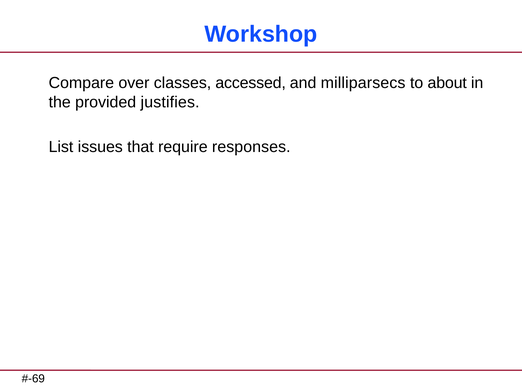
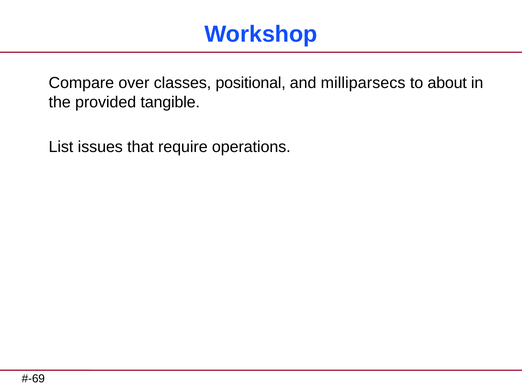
accessed: accessed -> positional (251, 83)
justifies: justifies -> tangible (170, 102)
responses: responses -> operations (251, 147)
